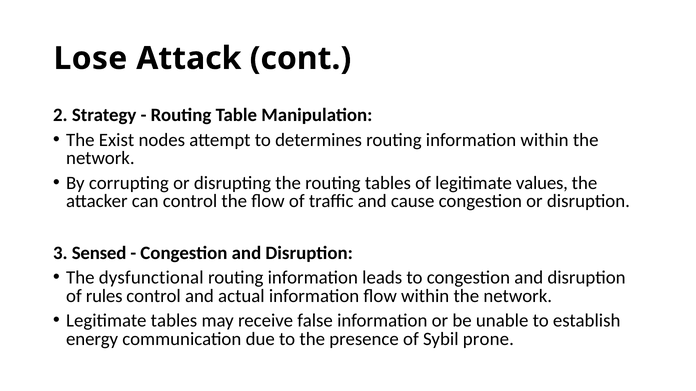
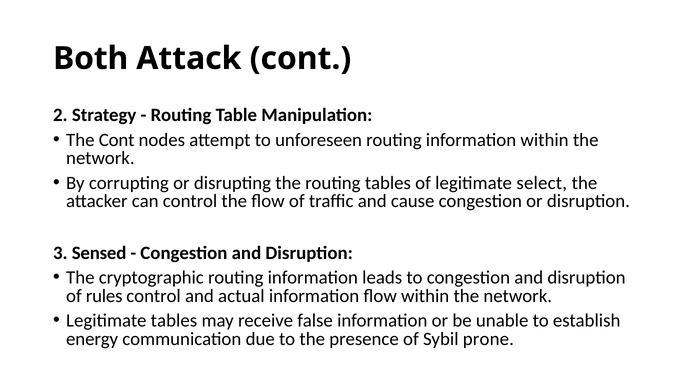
Lose: Lose -> Both (91, 58)
The Exist: Exist -> Cont (117, 140)
determines: determines -> unforeseen (319, 140)
values: values -> select (542, 183)
dysfunctional: dysfunctional -> cryptographic (151, 278)
